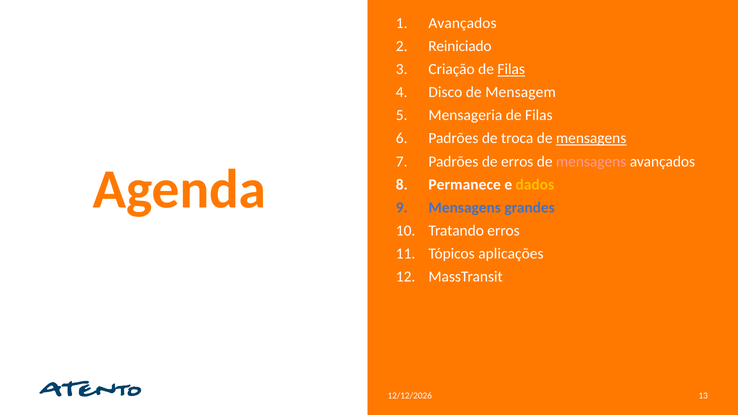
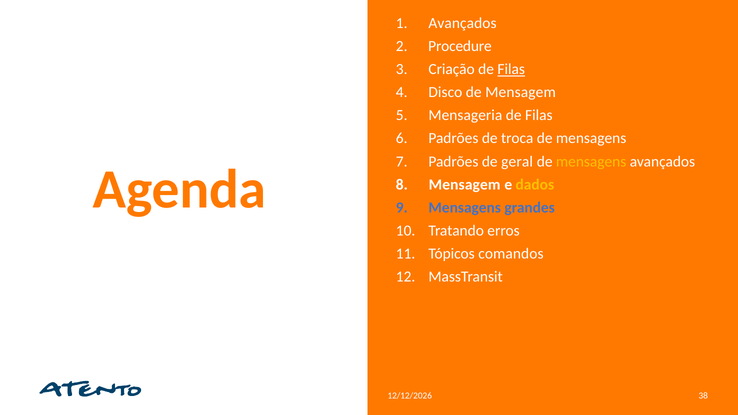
Reiniciado: Reiniciado -> Procedure (460, 46)
mensagens underline: present -> none (591, 138)
de erros: erros -> geral (517, 162)
mensagens colour: pink -> yellow (591, 162)
Permanece: Permanece -> Mensagem (465, 185)
aplicações: aplicações -> comandos (511, 254)
13: 13 -> 38 (703, 396)
